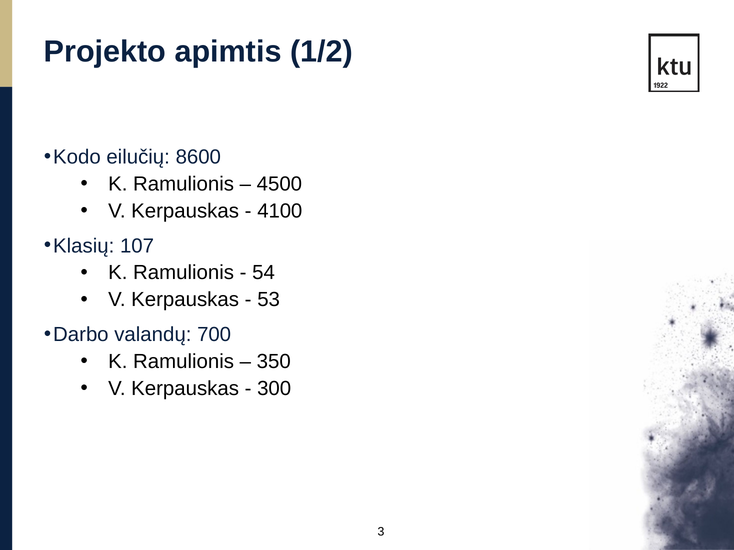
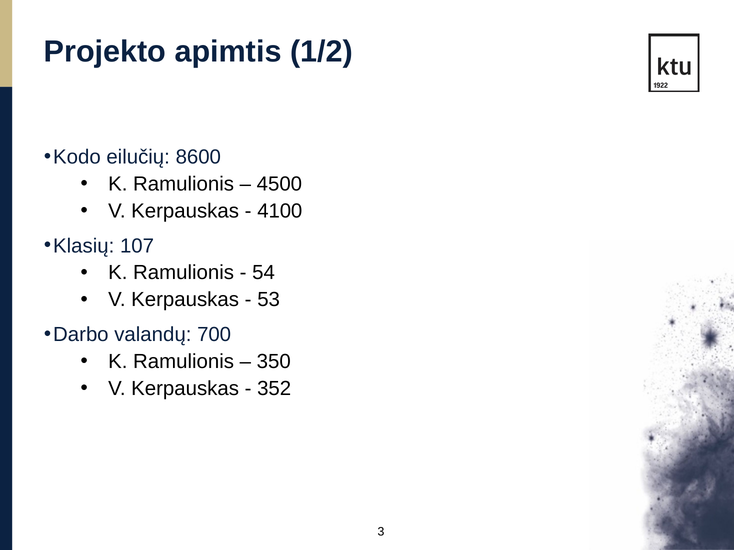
300: 300 -> 352 (274, 389)
